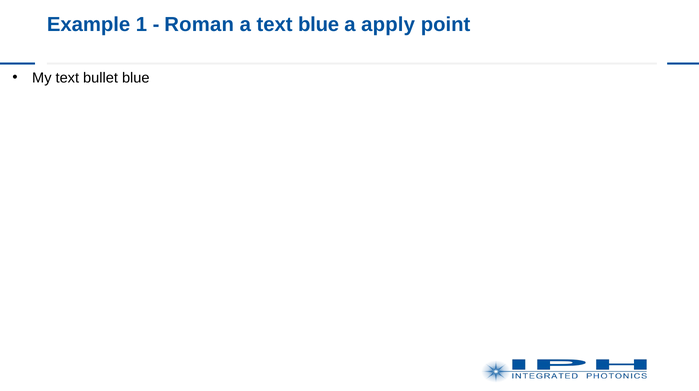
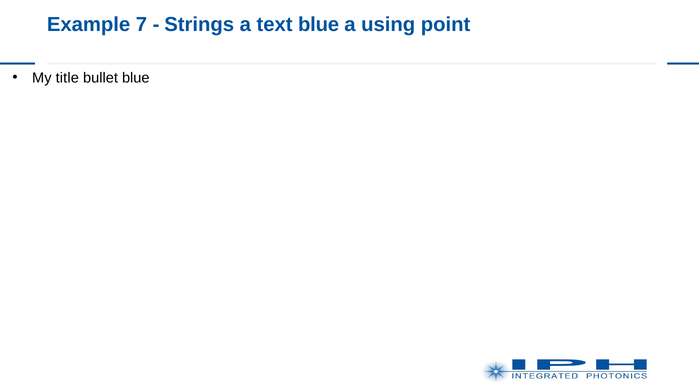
1: 1 -> 7 (141, 24)
Roman: Roman -> Strings (199, 24)
apply: apply -> using (388, 24)
My text: text -> title (67, 78)
